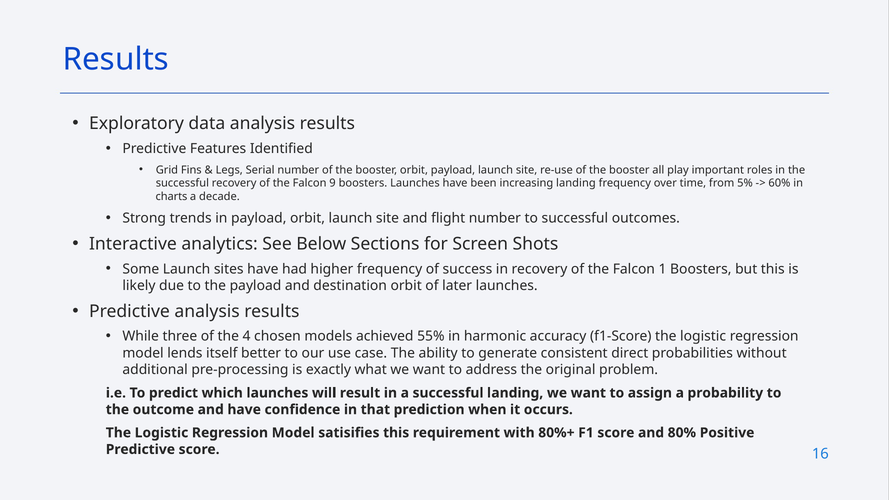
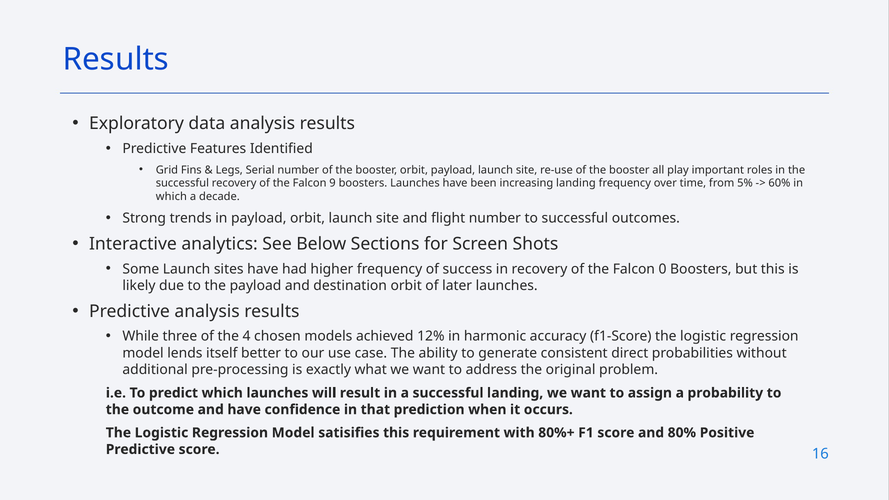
charts: charts -> which (171, 197)
1: 1 -> 0 (663, 269)
55%: 55% -> 12% (431, 336)
